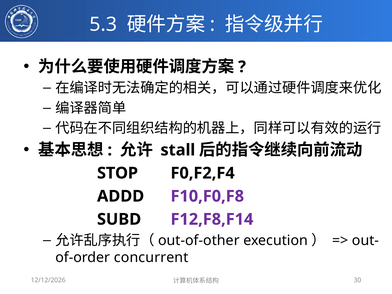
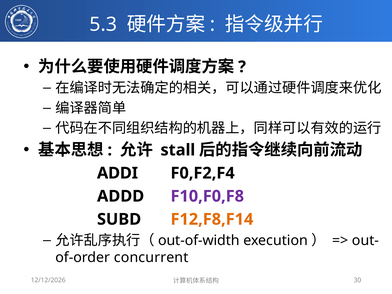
STOP: STOP -> ADDI (117, 173)
F12,F8,F14 colour: purple -> orange (212, 219)
out-of-other: out-of-other -> out-of-width (199, 240)
